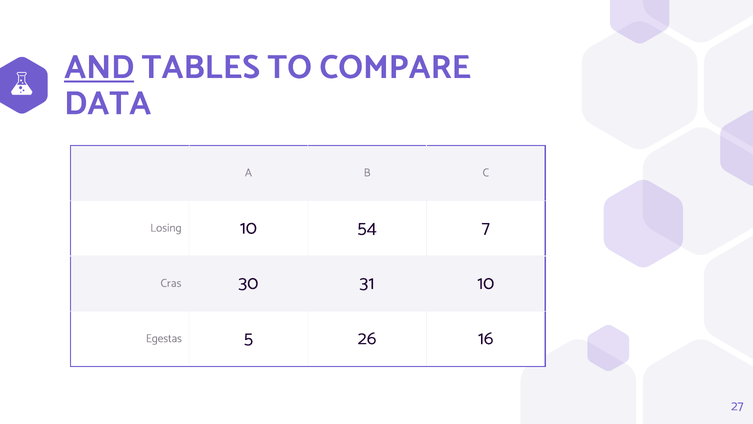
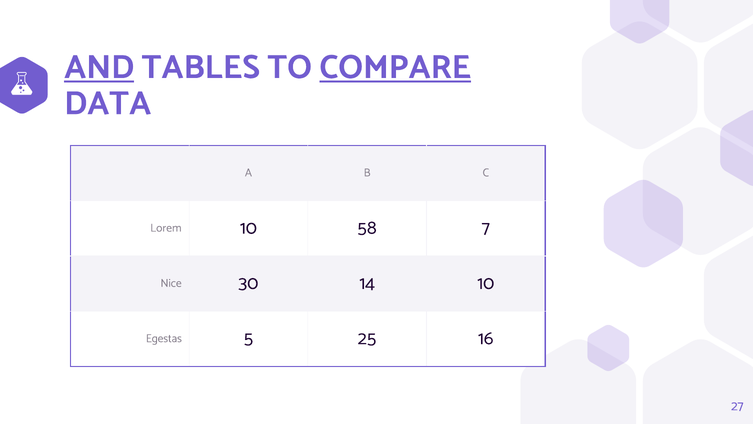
COMPARE underline: none -> present (395, 67)
Losing: Losing -> Lorem (166, 228)
54: 54 -> 58 (367, 227)
Cras: Cras -> Nice (171, 283)
31: 31 -> 14 (367, 282)
26: 26 -> 25 (367, 338)
